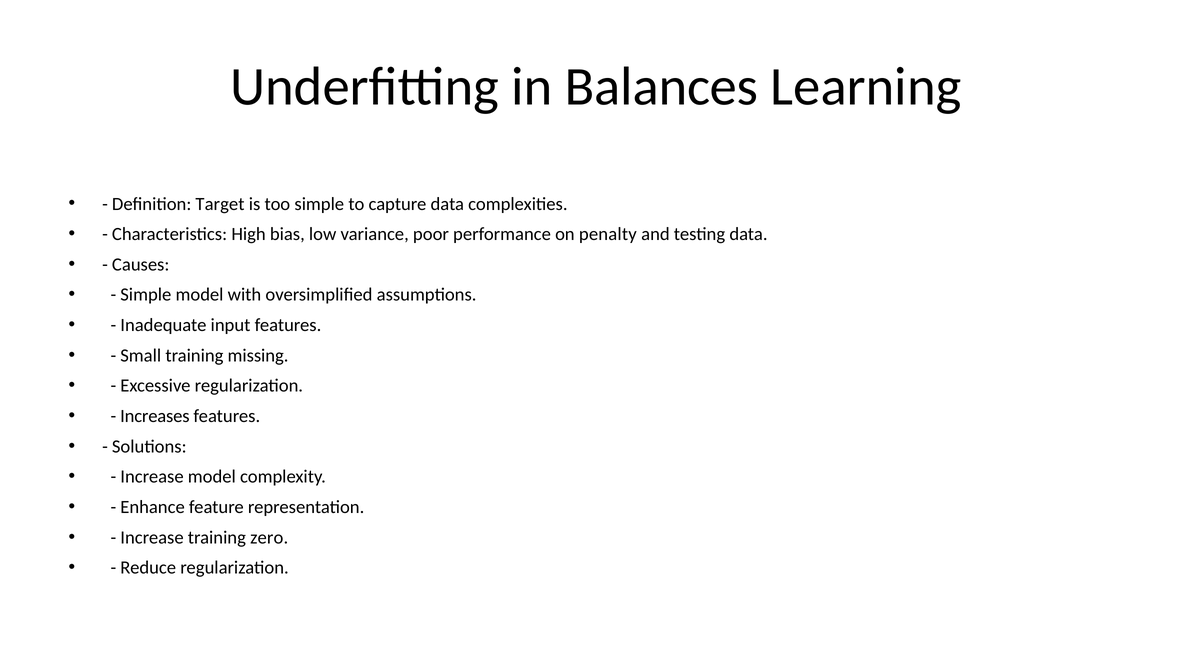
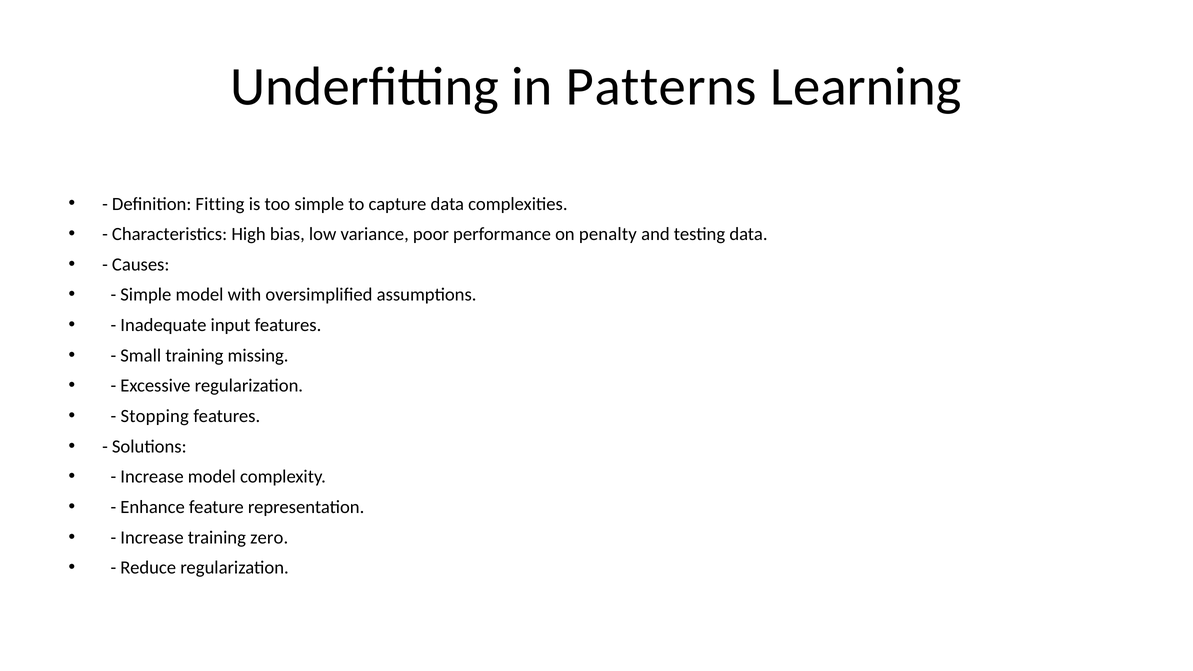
Balances: Balances -> Patterns (661, 87)
Target: Target -> Fitting (220, 204)
Increases: Increases -> Stopping (155, 416)
